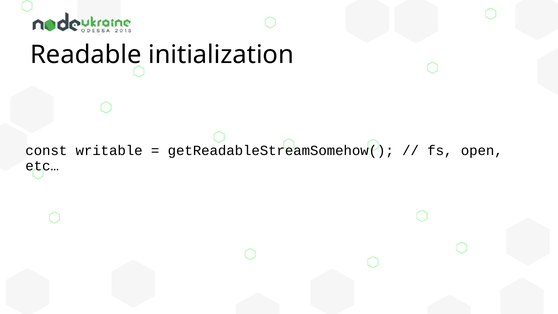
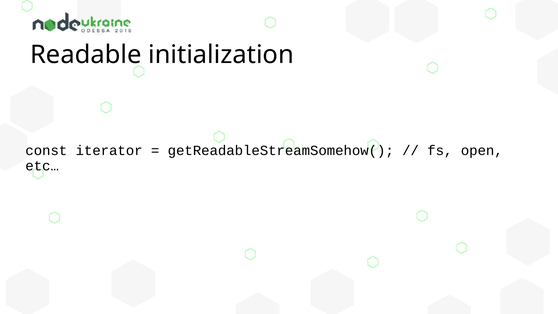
writable: writable -> iterator (109, 151)
